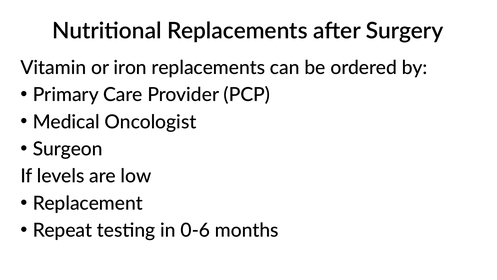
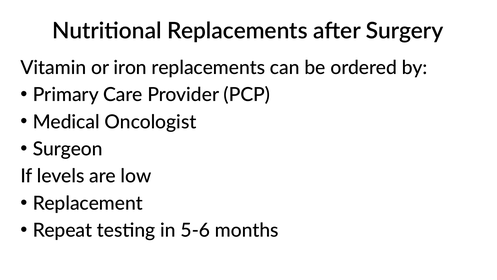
0-6: 0-6 -> 5-6 (195, 230)
